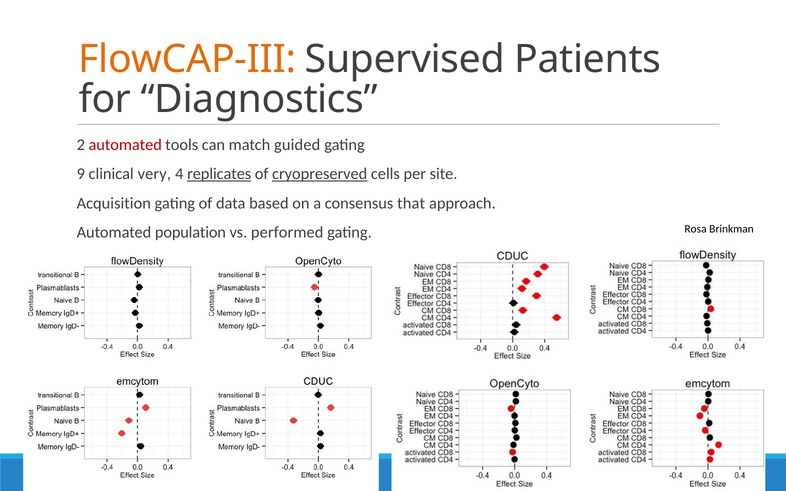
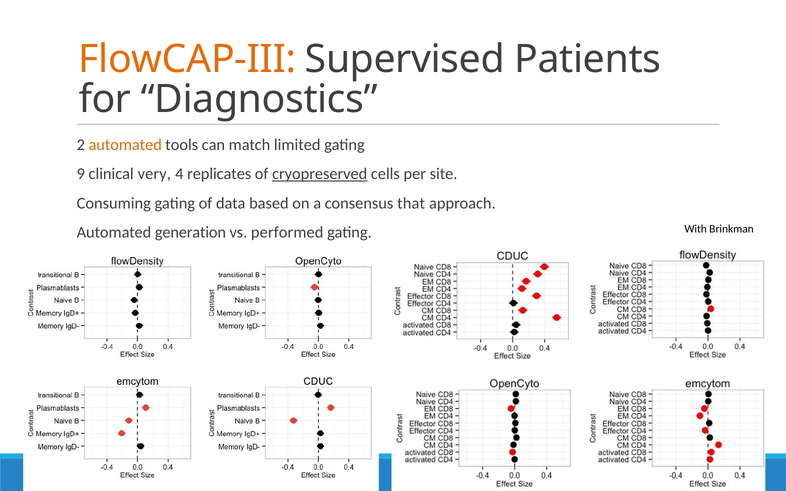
automated colour: red -> orange (125, 145)
guided: guided -> limited (297, 145)
replicates underline: present -> none (219, 174)
Acquisition: Acquisition -> Consuming (114, 203)
population: population -> generation (190, 232)
Rosa: Rosa -> With (696, 229)
